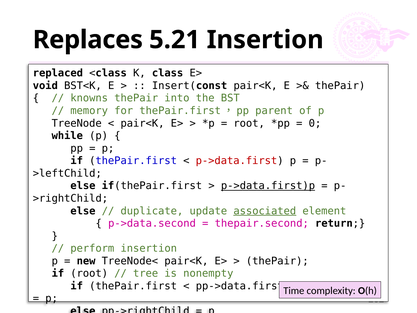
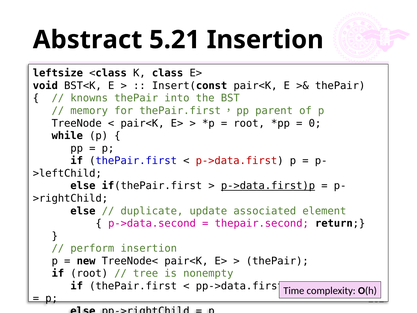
Replaces: Replaces -> Abstract (88, 40)
replaced: replaced -> leftsize (58, 73)
associated underline: present -> none (265, 211)
